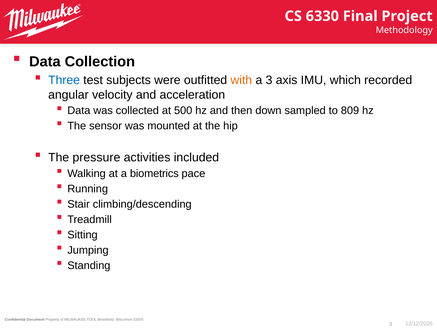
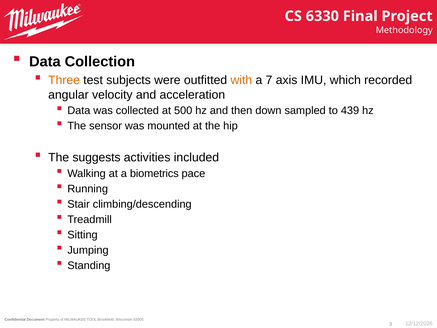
Three colour: blue -> orange (64, 80)
a 3: 3 -> 7 (269, 80)
809: 809 -> 439 (350, 111)
pressure: pressure -> suggests (97, 157)
